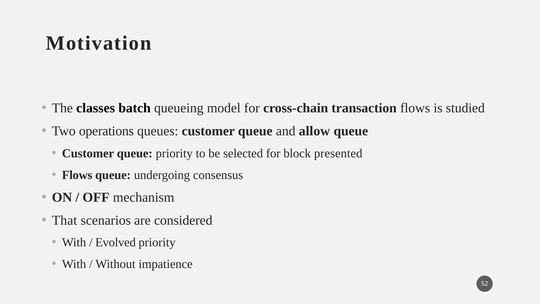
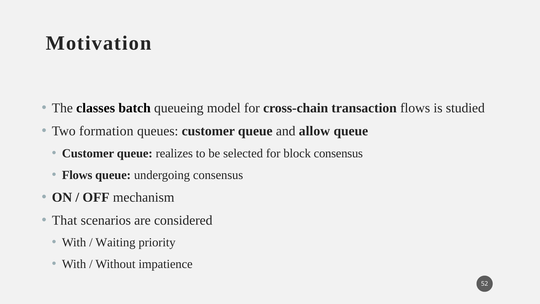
operations: operations -> formation (106, 131)
queue priority: priority -> realizes (174, 153)
block presented: presented -> consensus (338, 153)
Evolved: Evolved -> Waiting (115, 242)
